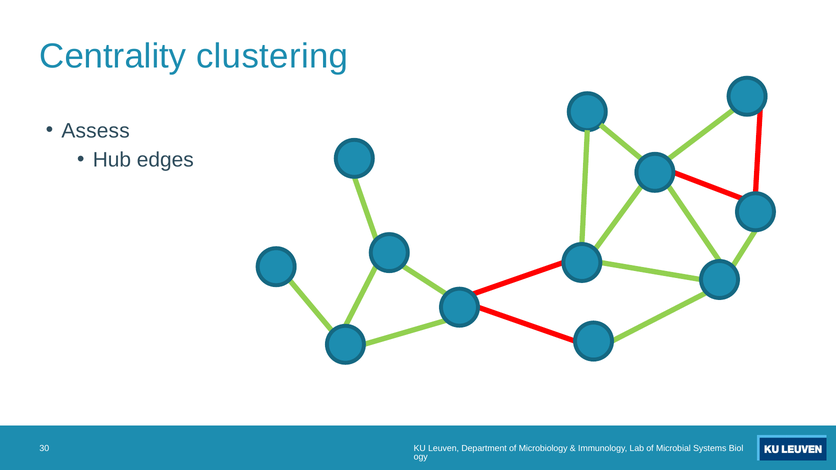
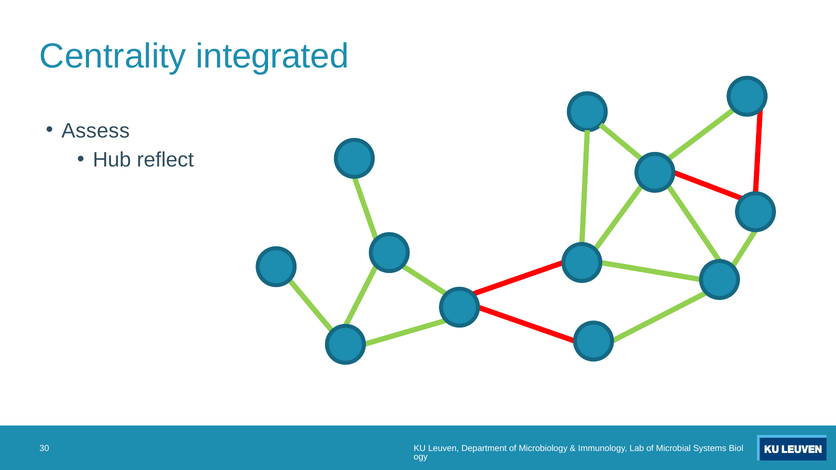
clustering: clustering -> integrated (272, 56)
edges: edges -> reflect (165, 160)
